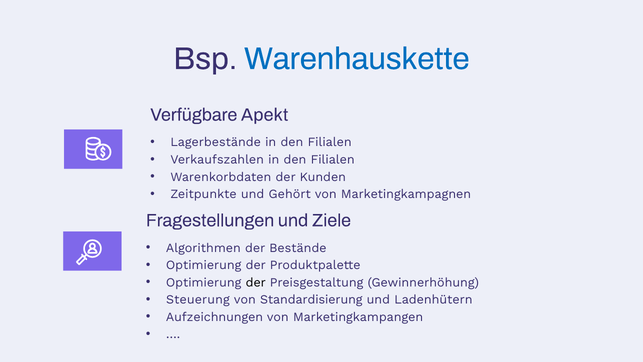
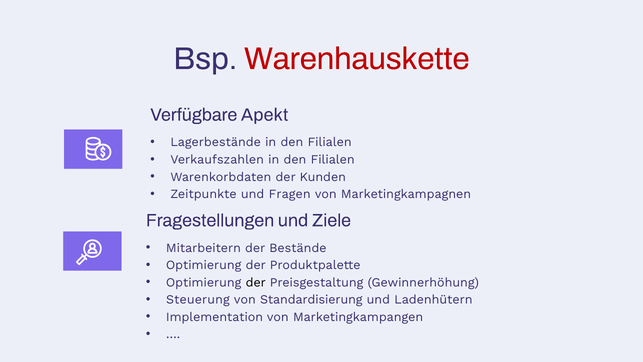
Warenhauskette colour: blue -> red (357, 59)
Gehört: Gehört -> Fragen (290, 194)
Algorithmen: Algorithmen -> Mitarbeitern (203, 248)
Aufzeichnungen: Aufzeichnungen -> Implementation (215, 317)
